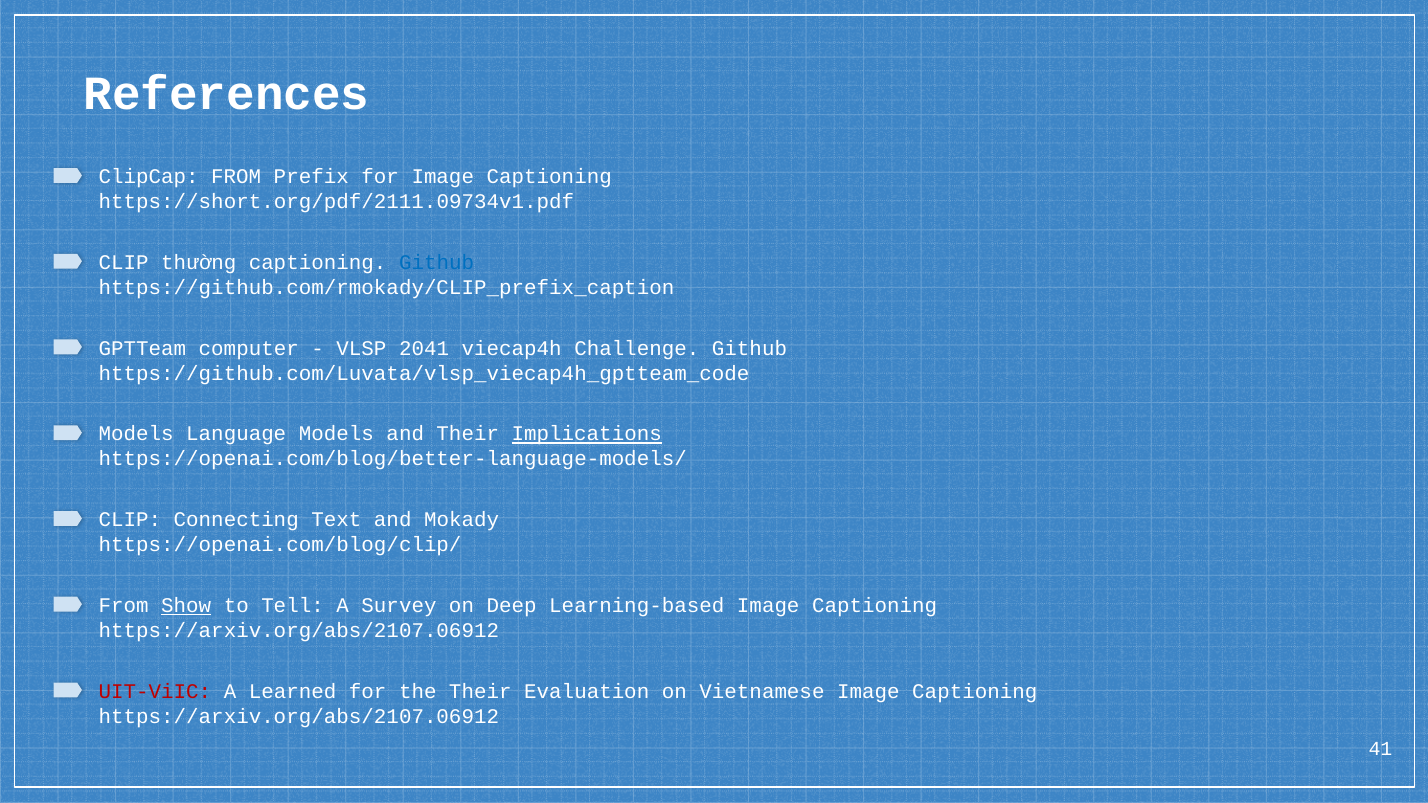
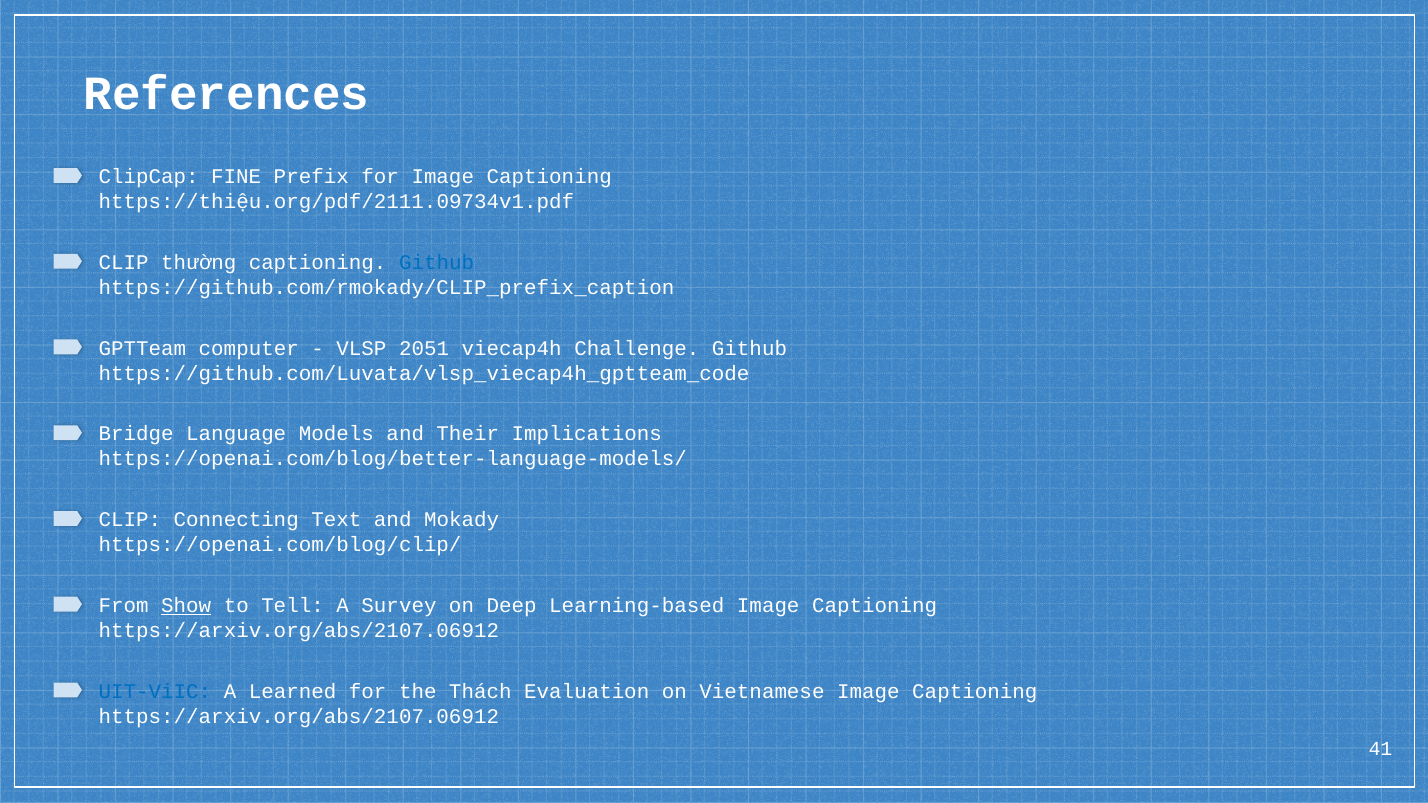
ClipCap FROM: FROM -> FINE (236, 177)
https://short.org/pdf/2111.09734v1.pdf: https://short.org/pdf/2111.09734v1.pdf -> https://thiệu.org/pdf/2111.09734v1.pdf (336, 202)
2041: 2041 -> 2051 (424, 348)
Models: Models -> Bridge (136, 434)
Implications underline: present -> none (587, 434)
UIT-ViIC colour: red -> blue (155, 691)
the Their: Their -> Thách (480, 691)
